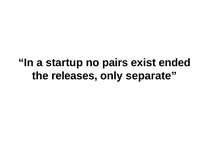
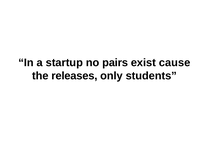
ended: ended -> cause (175, 63)
separate: separate -> students (151, 76)
